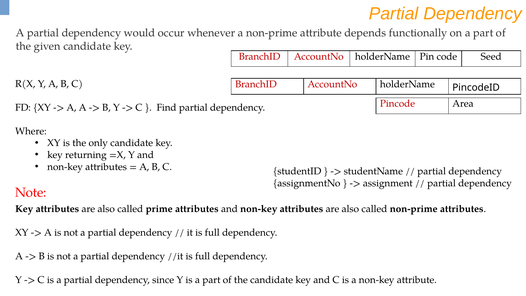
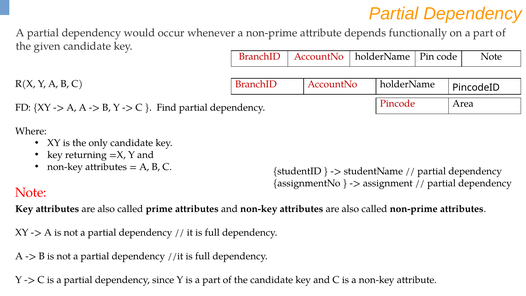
code Seed: Seed -> Note (491, 57)
